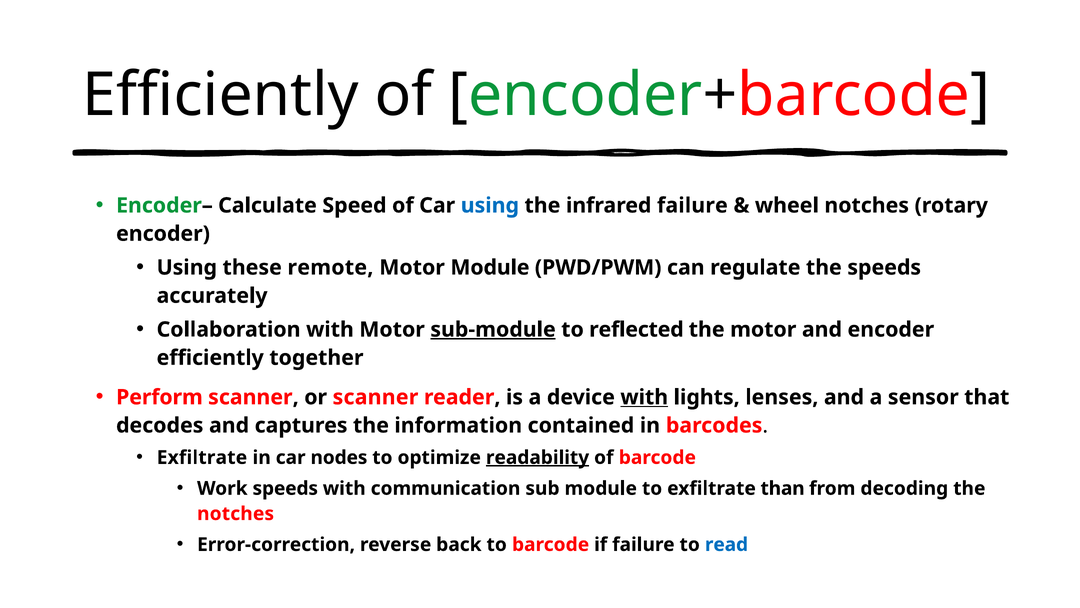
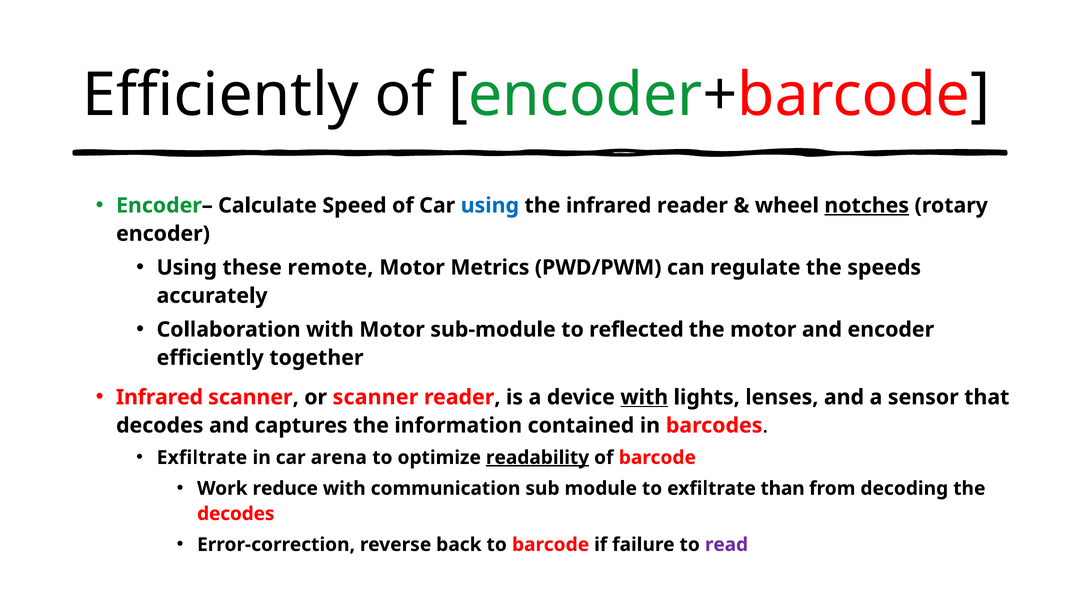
infrared failure: failure -> reader (692, 205)
notches underline: none -> present (867, 205)
Motor Module: Module -> Metrics (490, 267)
sub-module underline: present -> none (493, 329)
Perform: Perform -> Infrared (159, 397)
nodes: nodes -> arena (339, 457)
Work speeds: speeds -> reduce (285, 488)
notches: notches -> decodes (236, 513)
read colour: blue -> purple (726, 544)
